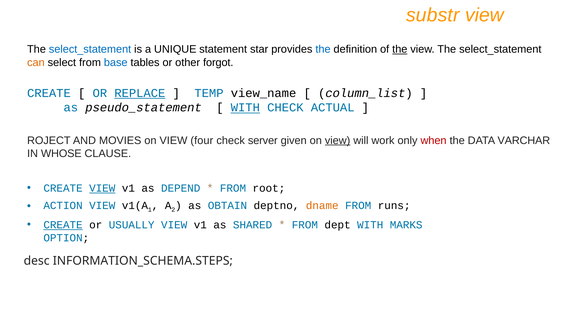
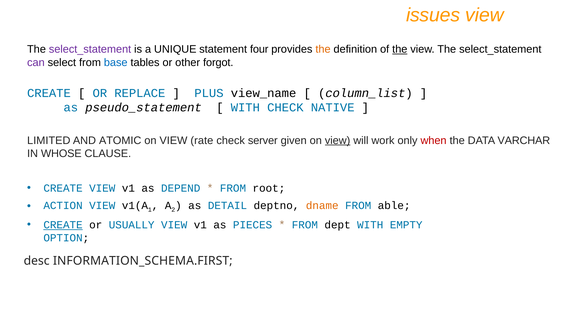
substr: substr -> issues (433, 15)
select_statement colour: blue -> purple (90, 49)
star: star -> four (259, 49)
the colour: blue -> orange (323, 49)
can colour: orange -> purple (36, 62)
REPLACE underline: present -> none (140, 93)
TEMP: TEMP -> PLUS (209, 93)
WITH underline: present -> none (245, 108)
ACTUAL: ACTUAL -> NATIVE (333, 108)
ROJECT: ROJECT -> LIMITED (49, 140)
MOVIES: MOVIES -> ATOMIC (120, 140)
four: four -> rate (202, 140)
VIEW underline: present -> none (102, 188)
OBTAIN: OBTAIN -> DETAIL (227, 206)
runs: runs -> able (394, 206)
SHARED: SHARED -> PIECES (253, 225)
MARKS: MARKS -> EMPTY (406, 225)
INFORMATION_SCHEMA.STEPS: INFORMATION_SCHEMA.STEPS -> INFORMATION_SCHEMA.FIRST (143, 261)
